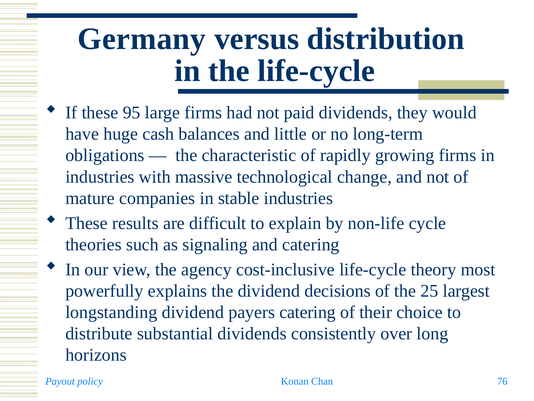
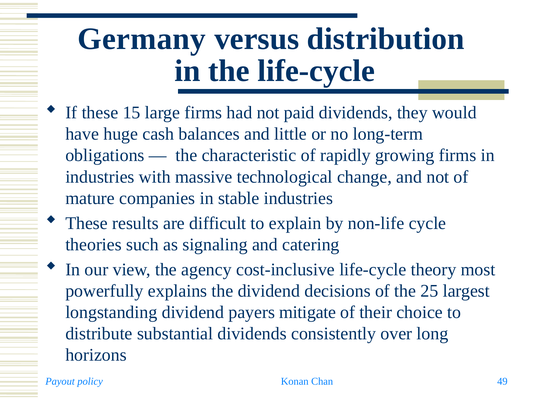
95: 95 -> 15 (132, 113)
payers catering: catering -> mitigate (308, 312)
76: 76 -> 49 (502, 381)
